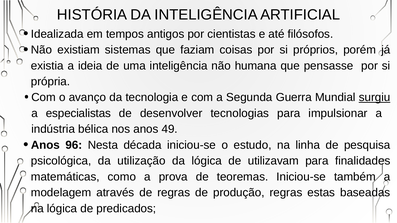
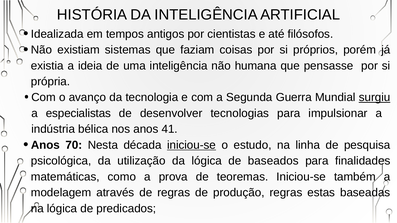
49: 49 -> 41 (170, 129)
96: 96 -> 70 (74, 145)
iniciou-se underline: none -> present (192, 145)
utilizavam: utilizavam -> baseados (273, 161)
